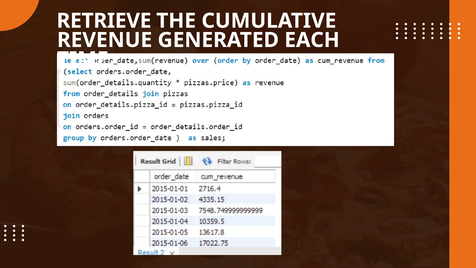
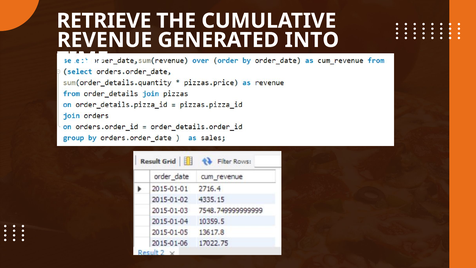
EACH: EACH -> INTO (312, 40)
